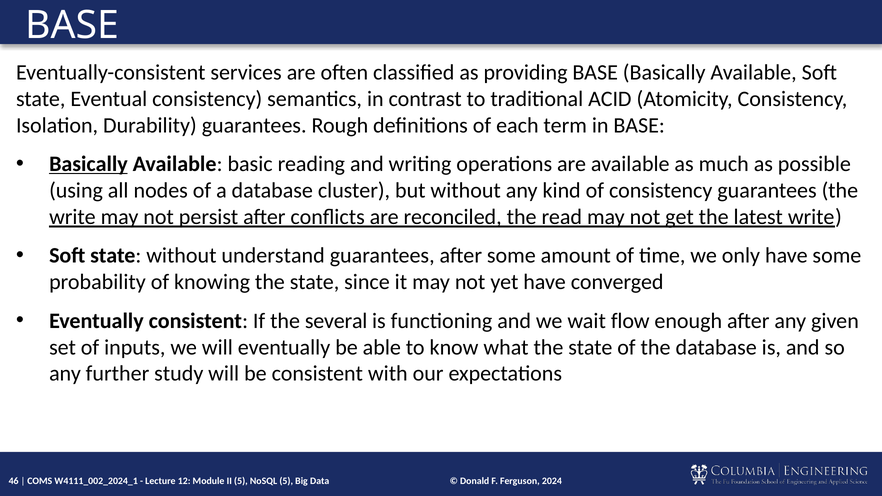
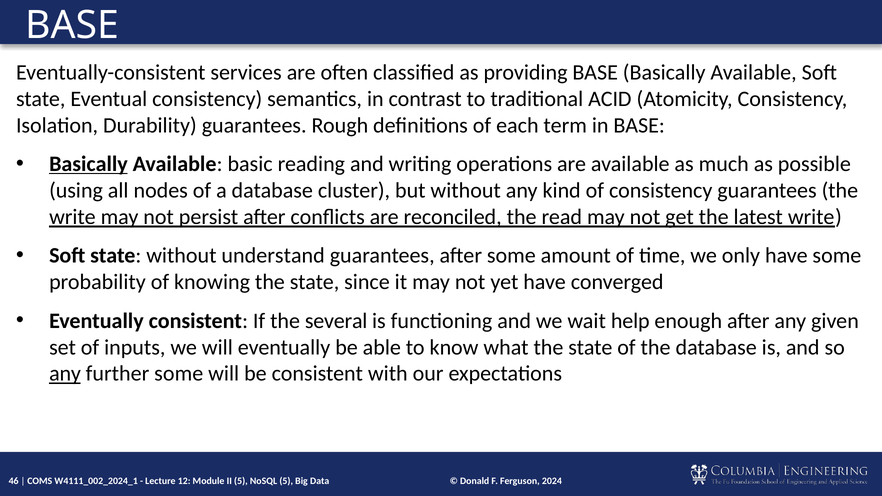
flow: flow -> help (630, 321)
any underline: none -> present (65, 374)
further study: study -> some (179, 374)
